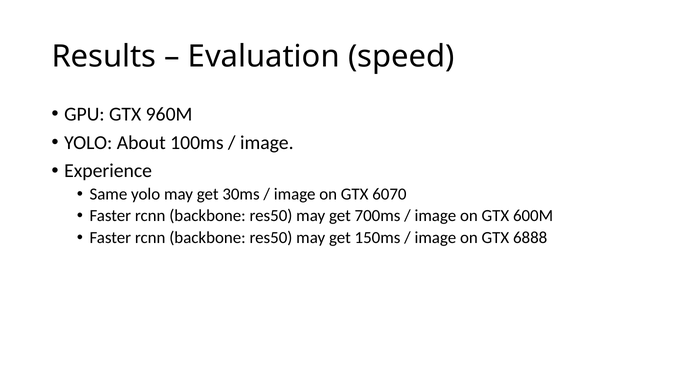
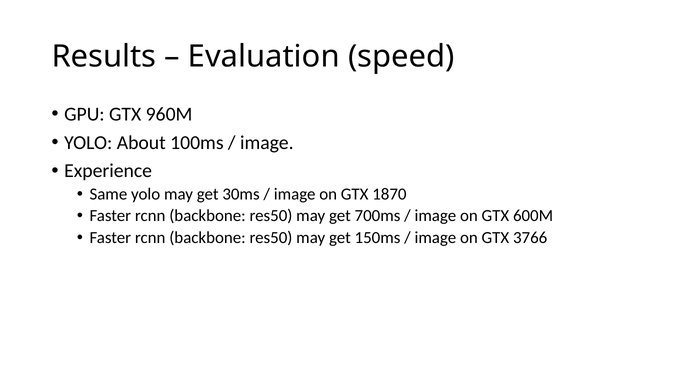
6070: 6070 -> 1870 (389, 194)
6888: 6888 -> 3766 (530, 238)
